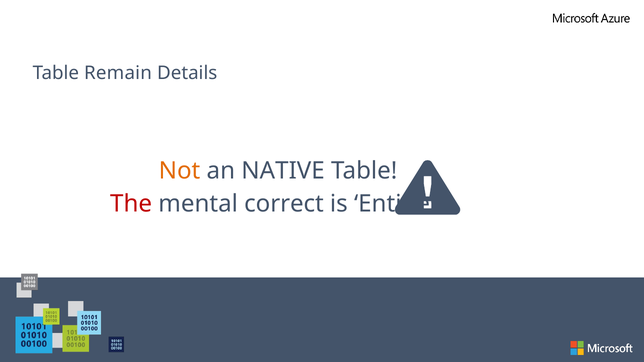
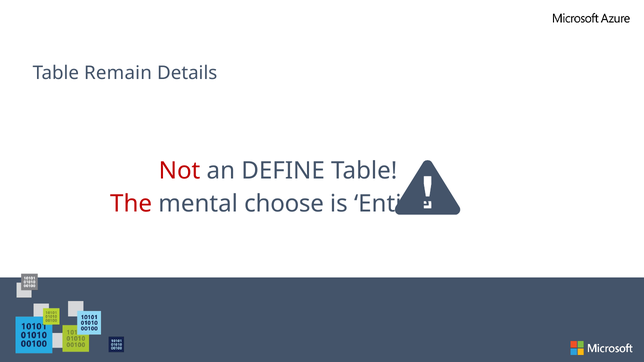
Not colour: orange -> red (179, 171)
NATIVE: NATIVE -> DEFINE (283, 171)
correct: correct -> choose (284, 204)
